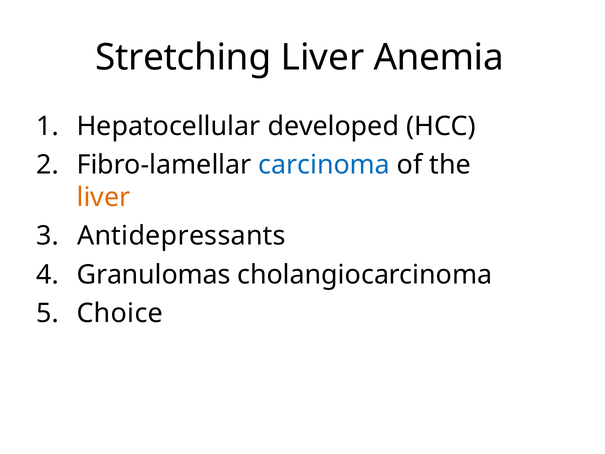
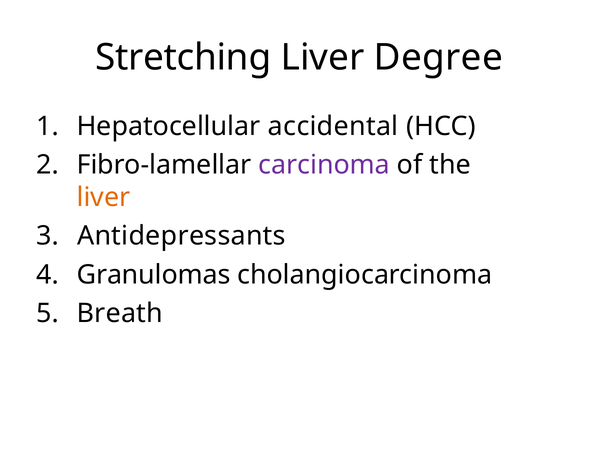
Anemia: Anemia -> Degree (438, 58)
developed: developed -> accidental (333, 126)
carcinoma colour: blue -> purple (324, 165)
Choice: Choice -> Breath (120, 313)
